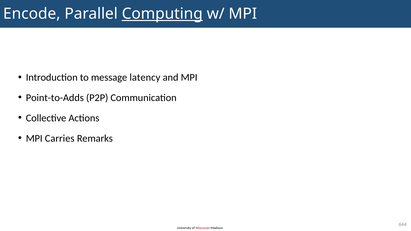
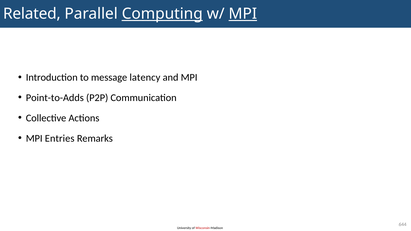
Encode: Encode -> Related (32, 14)
MPI underline: none -> present (243, 14)
Carries: Carries -> Entries (60, 139)
